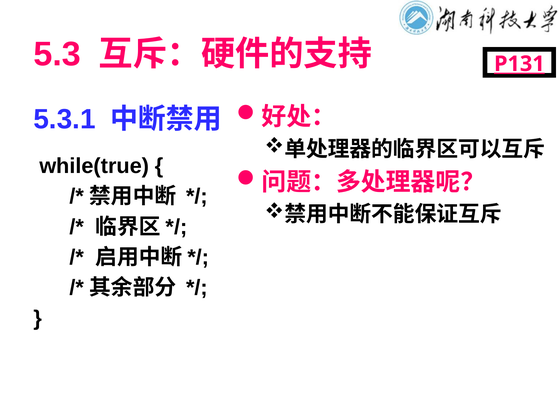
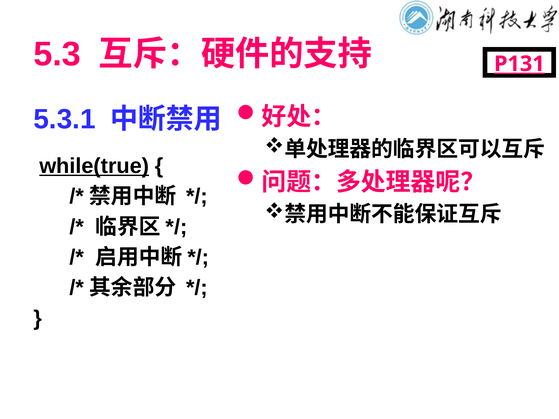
while(true underline: none -> present (94, 166)
